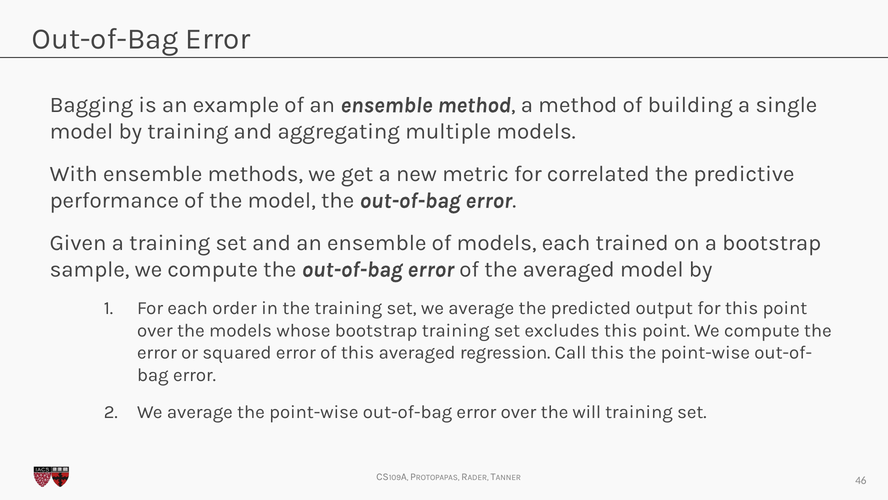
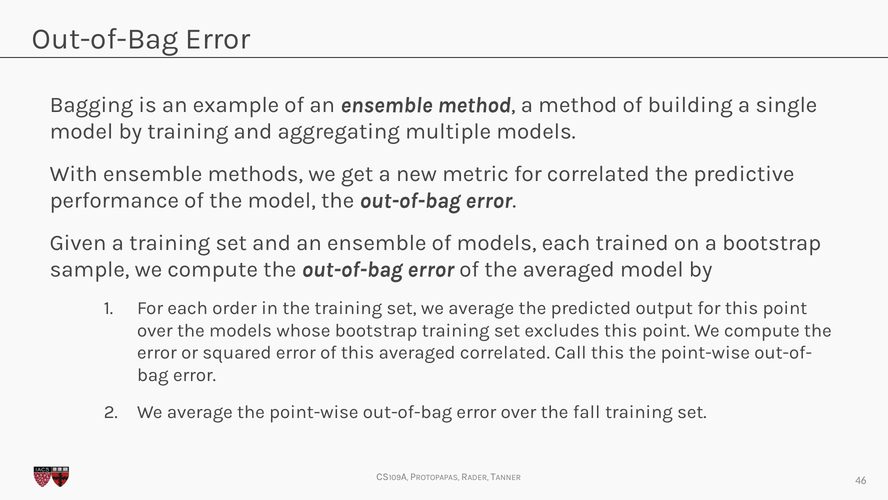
averaged regression: regression -> correlated (505, 352)
will: will -> fall (587, 412)
